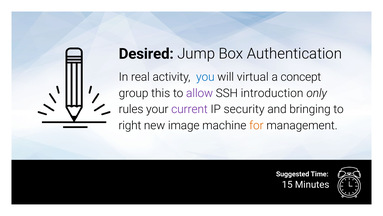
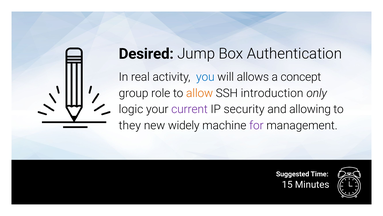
virtual: virtual -> allows (253, 77)
this: this -> role (161, 93)
allow colour: purple -> orange (200, 93)
rules: rules -> logic (131, 109)
bringing: bringing -> allowing (310, 109)
right: right -> they (130, 125)
image: image -> widely (184, 125)
for colour: orange -> purple (256, 125)
